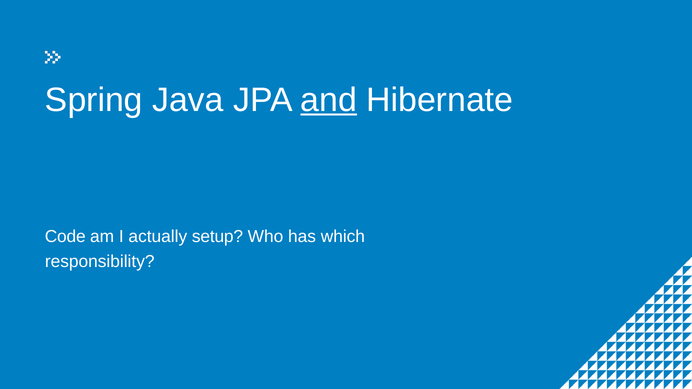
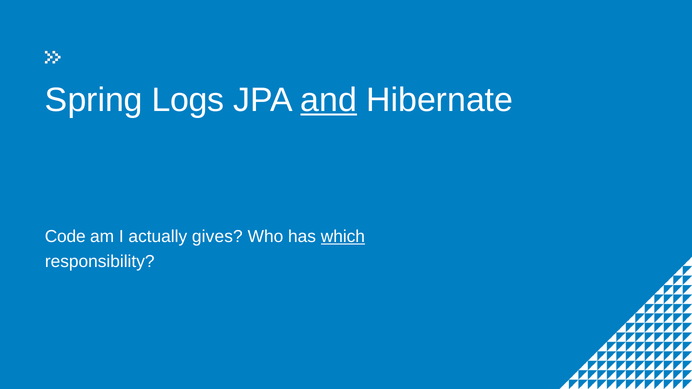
Java: Java -> Logs (188, 100)
setup: setup -> gives (217, 237)
which underline: none -> present (343, 237)
